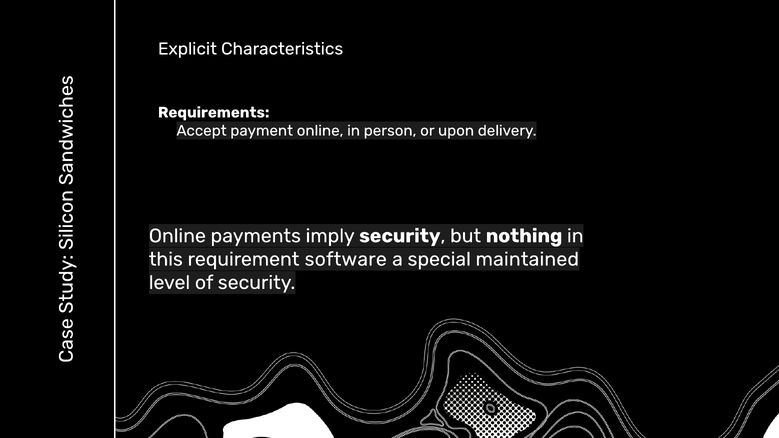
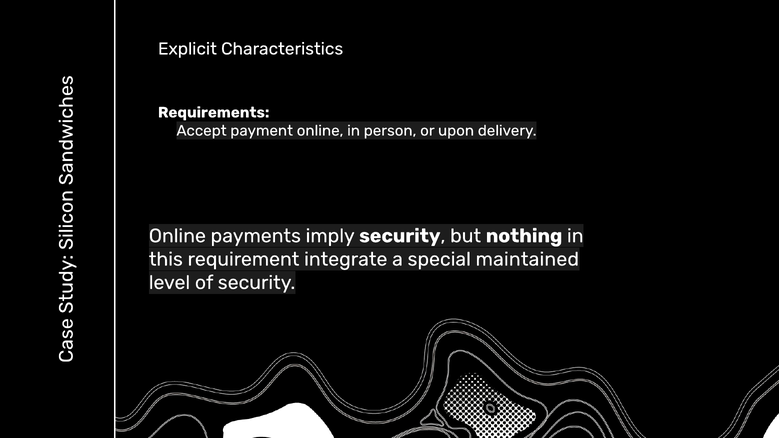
software: software -> integrate (346, 259)
